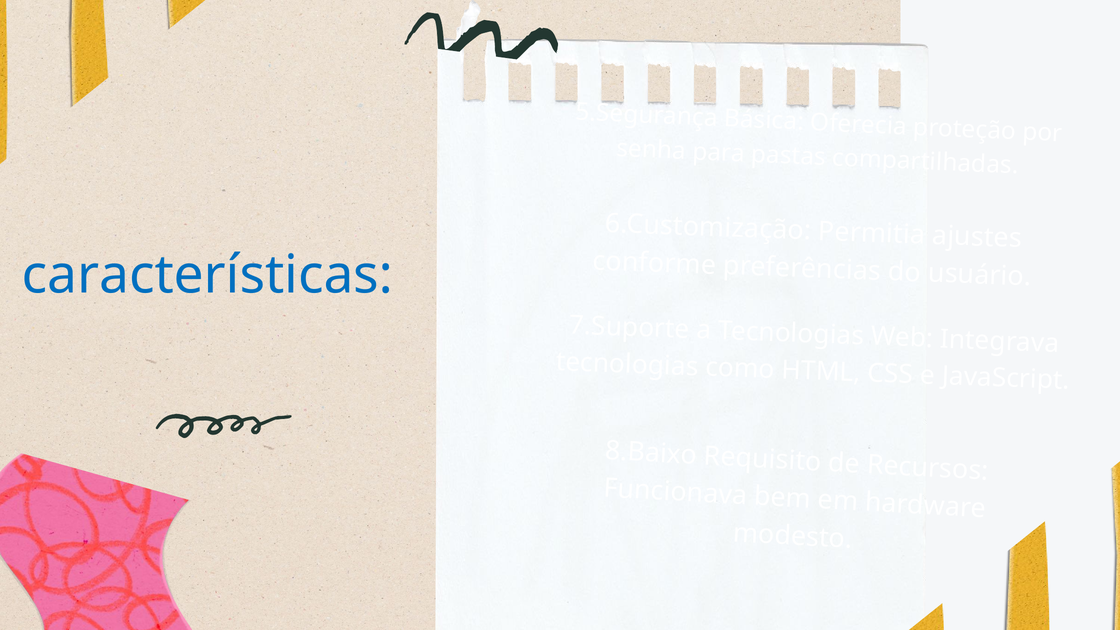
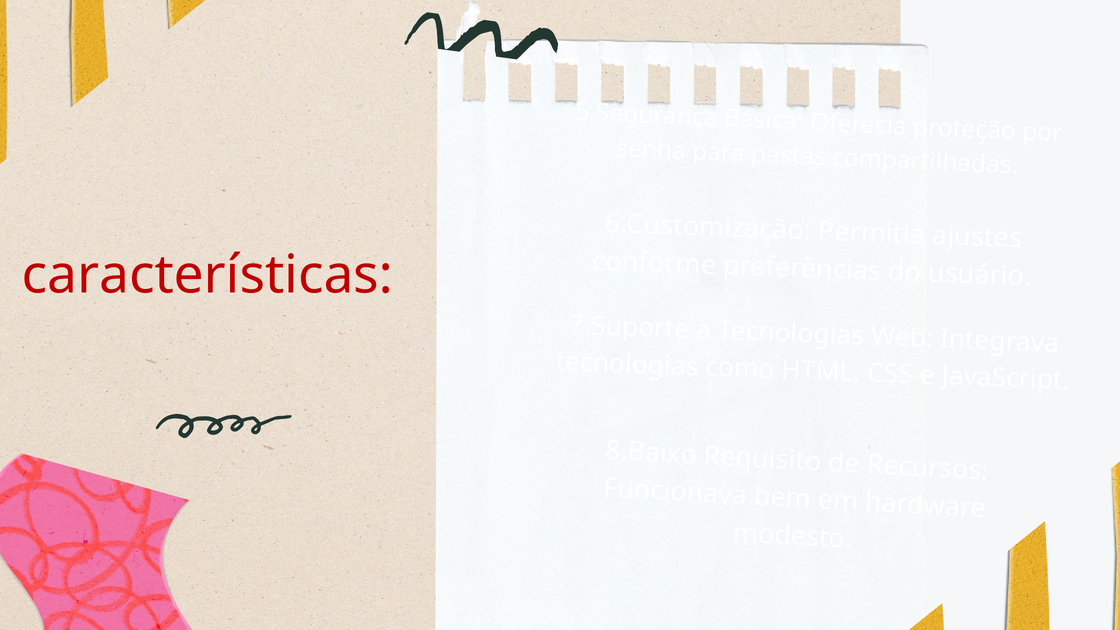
características colour: blue -> red (208, 275)
